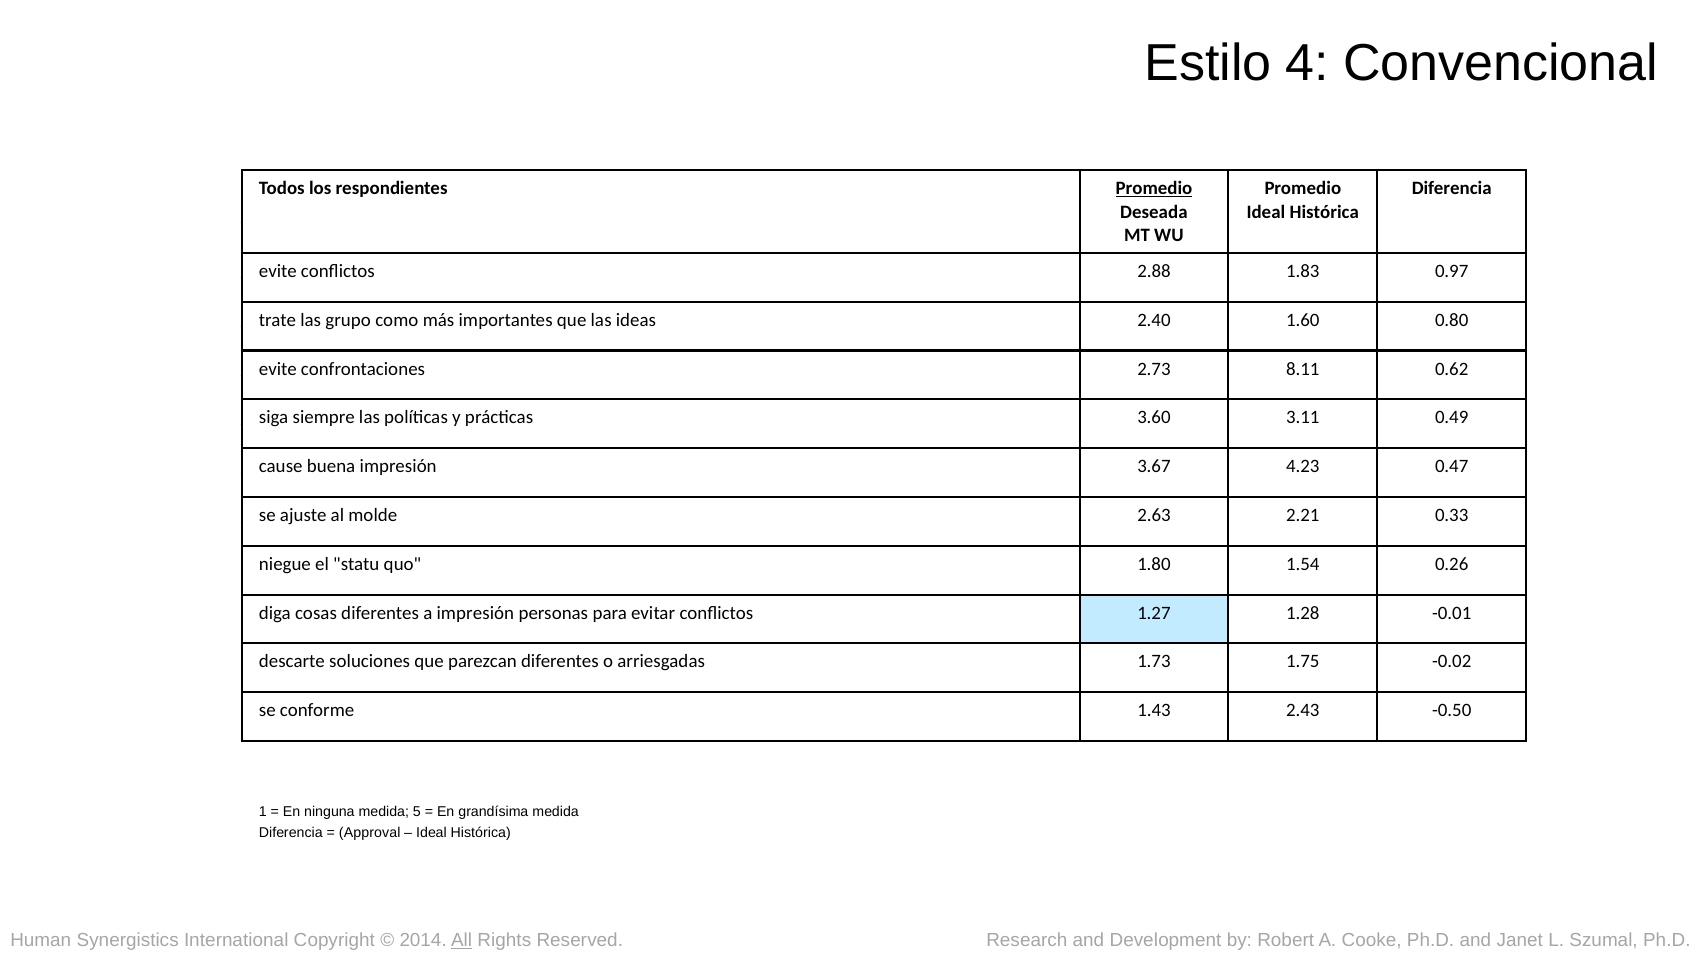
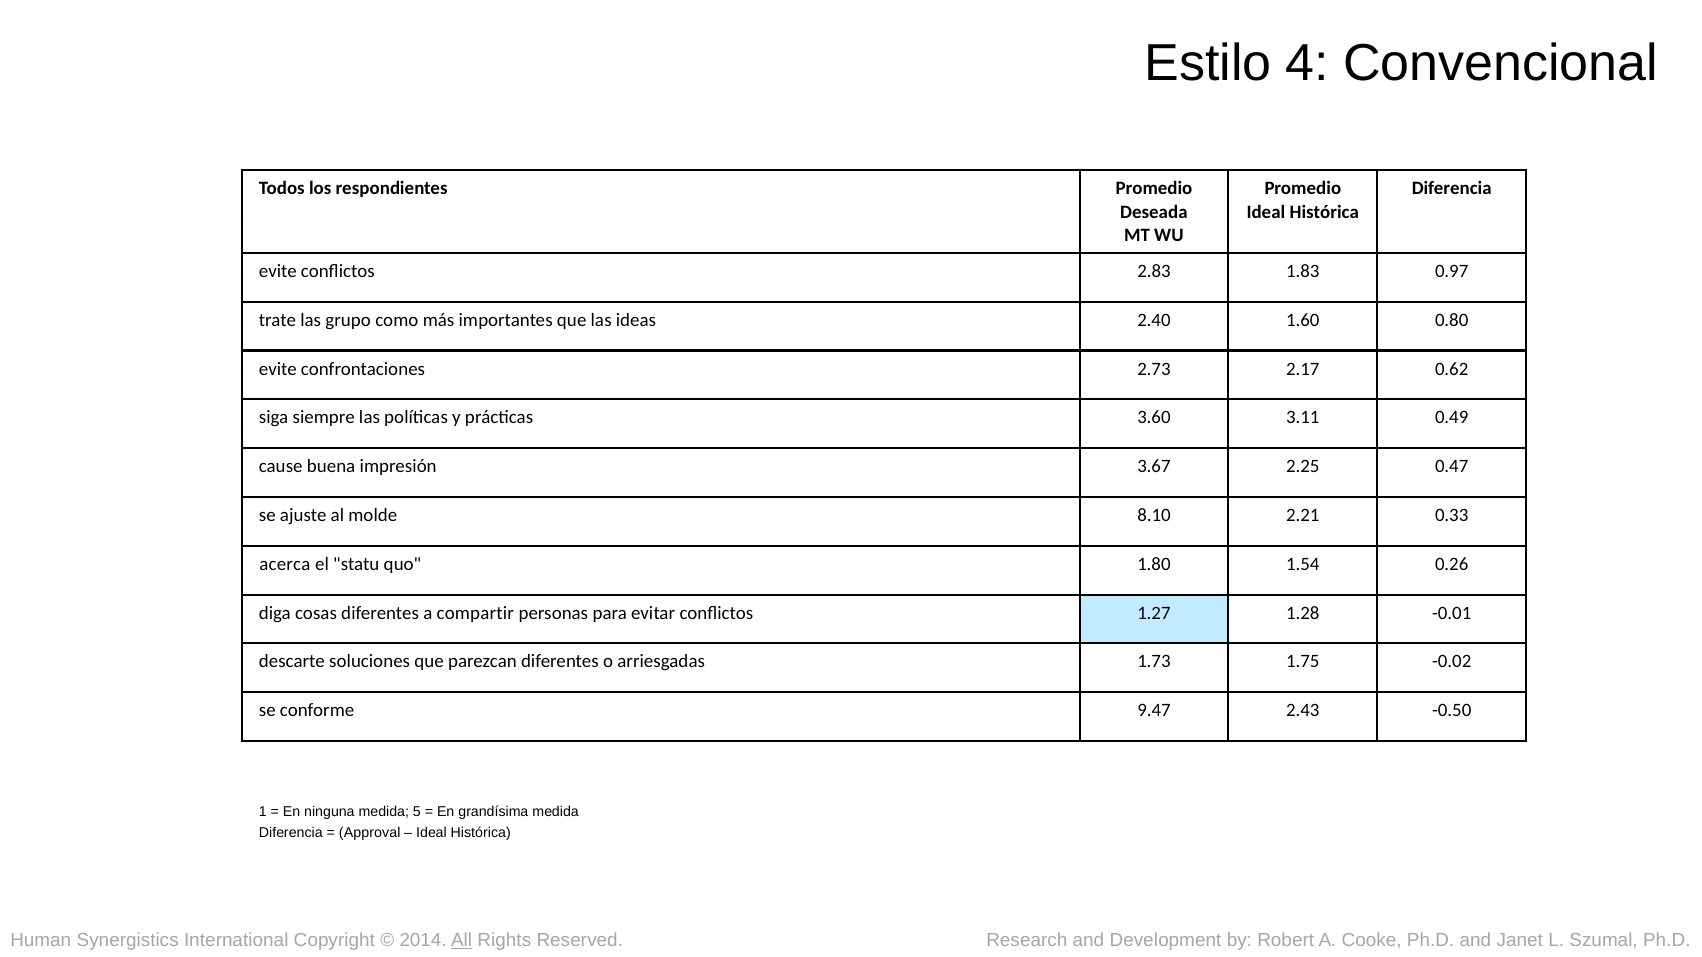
Promedio underline: present -> none (1154, 189)
2.88: 2.88 -> 2.83 (1154, 271)
8.11: 8.11 -> 2.17 (1303, 369)
4.23: 4.23 -> 2.25 (1303, 467)
2.63: 2.63 -> 8.10 (1154, 515)
niegue: niegue -> acerca (285, 564)
a impresión: impresión -> compartir (475, 613)
1.43: 1.43 -> 9.47 (1154, 711)
